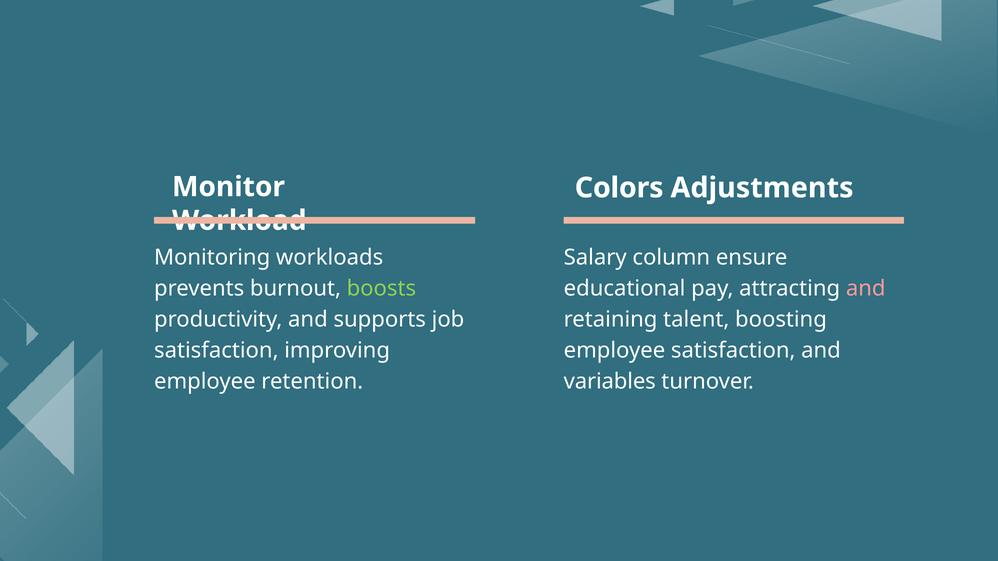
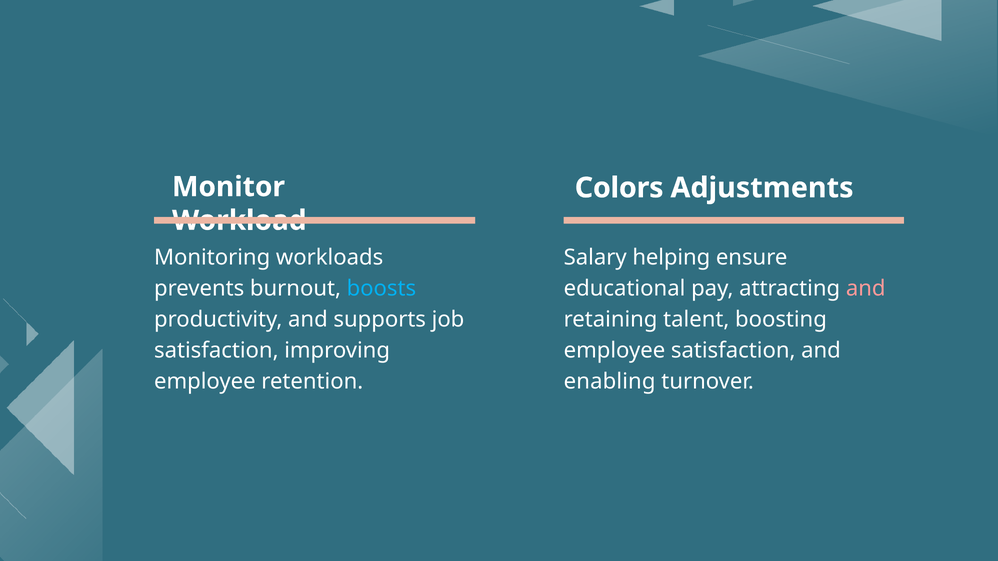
column: column -> helping (671, 258)
boosts colour: light green -> light blue (381, 289)
variables: variables -> enabling (610, 382)
